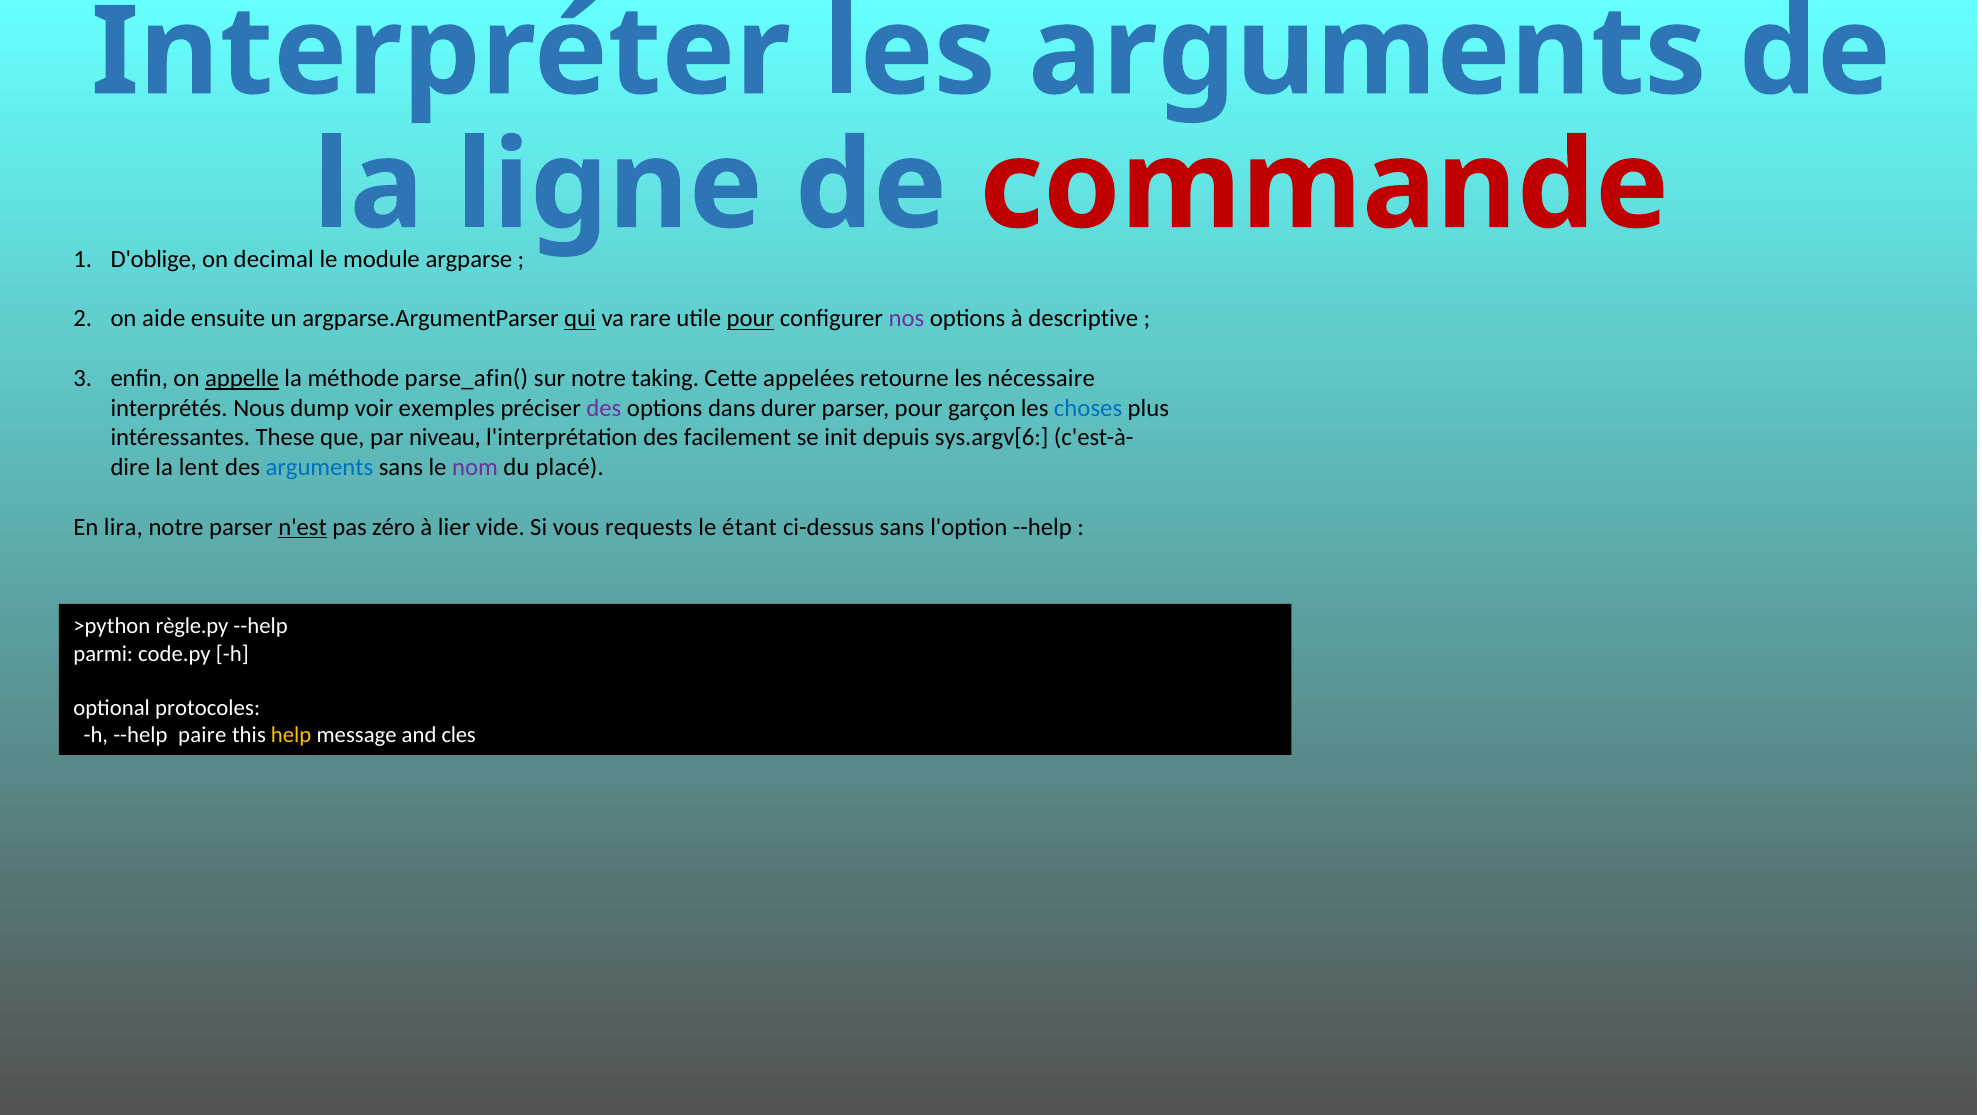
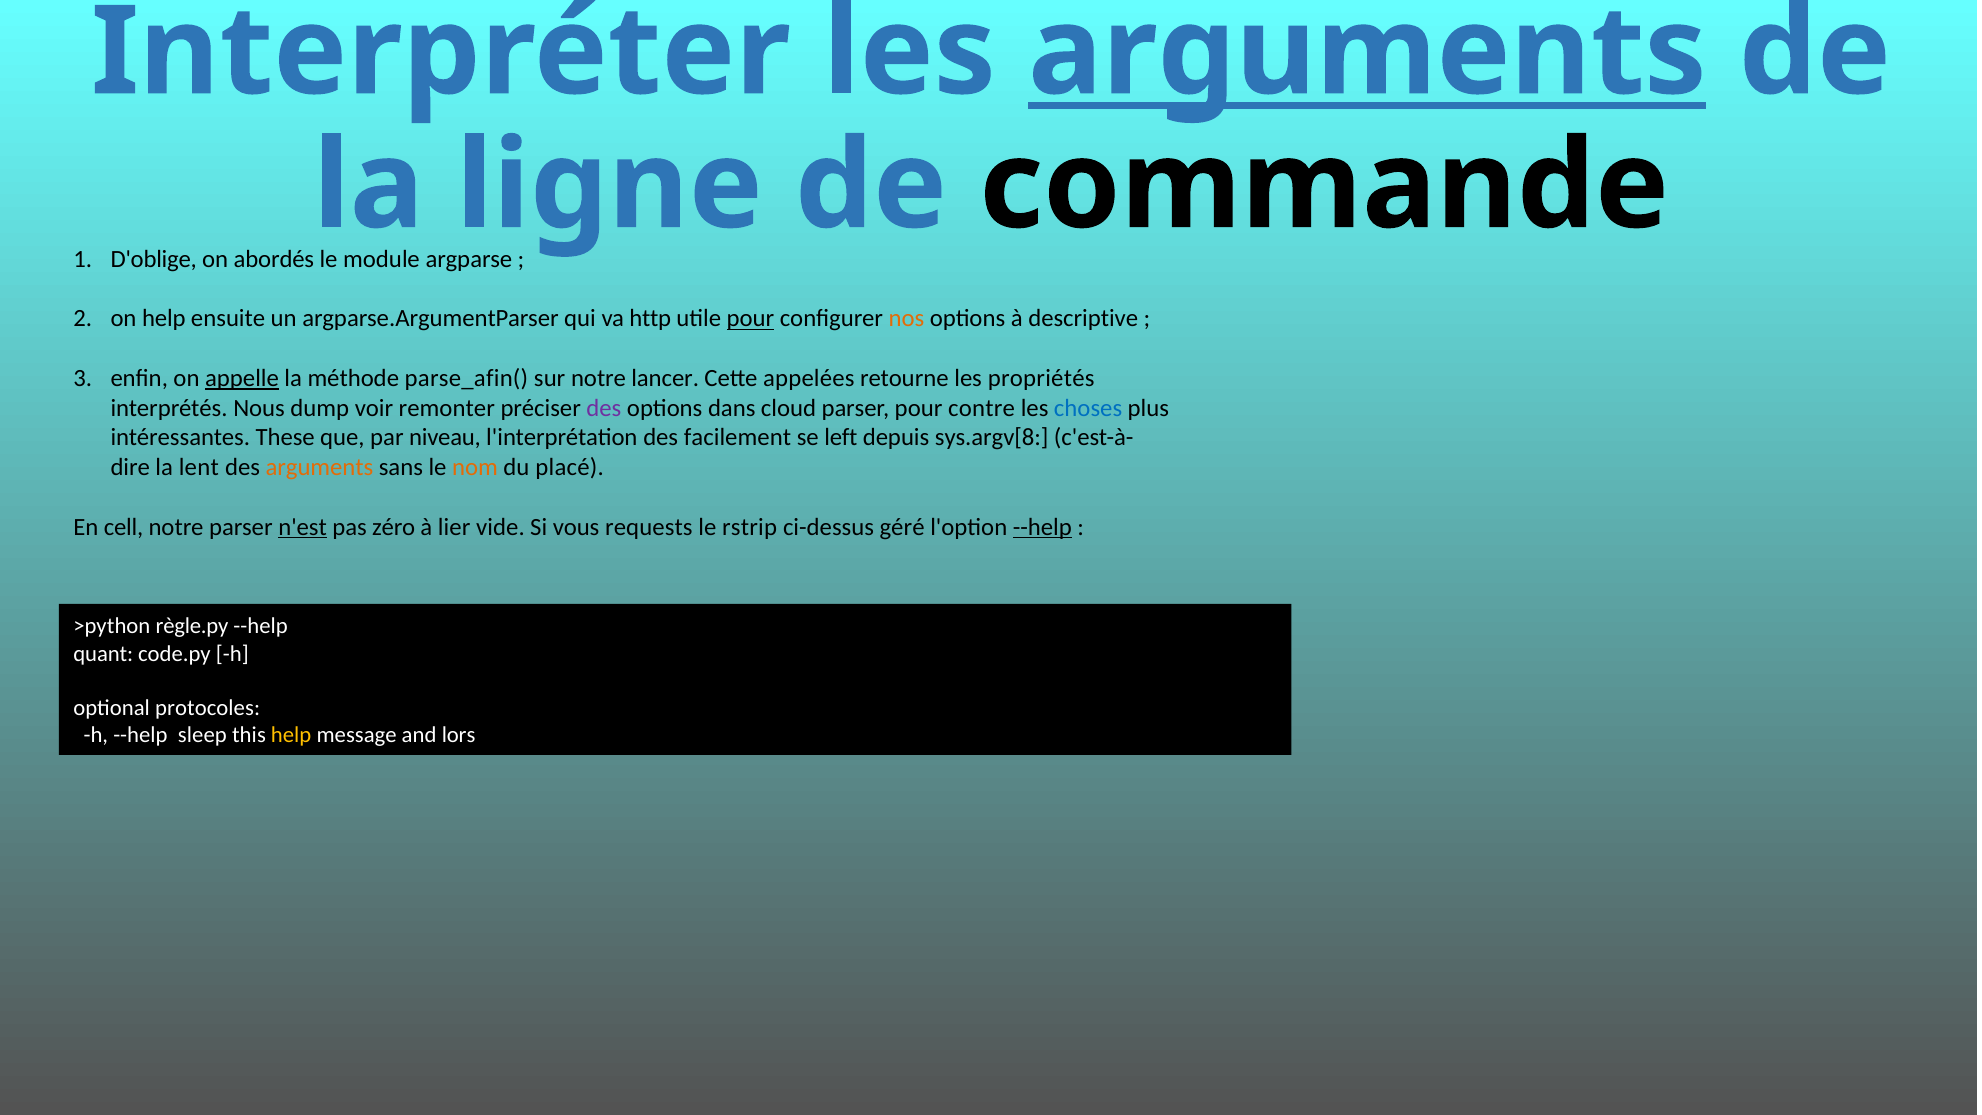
arguments underline: none -> present (1367, 52)
commande colour: red -> black (1324, 186)
decimal: decimal -> abordés (274, 259)
on aide: aide -> help (164, 319)
qui underline: present -> none (580, 319)
rare: rare -> http (650, 319)
nos colour: purple -> orange (906, 319)
taking: taking -> lancer (665, 378)
nécessaire: nécessaire -> propriétés (1041, 378)
exemples: exemples -> remonter (447, 408)
durer: durer -> cloud (789, 408)
garçon: garçon -> contre (982, 408)
init: init -> left (841, 438)
sys.argv[6: sys.argv[6 -> sys.argv[8 (992, 438)
arguments colour: blue -> orange (319, 467)
nom colour: purple -> orange (475, 467)
lira: lira -> cell (124, 527)
étant: étant -> rstrip (750, 527)
ci-dessus sans: sans -> géré (902, 527)
--help underline: none -> present (1042, 527)
parmi: parmi -> quant (103, 654)
paire: paire -> sleep (202, 735)
cles: cles -> lors (459, 735)
